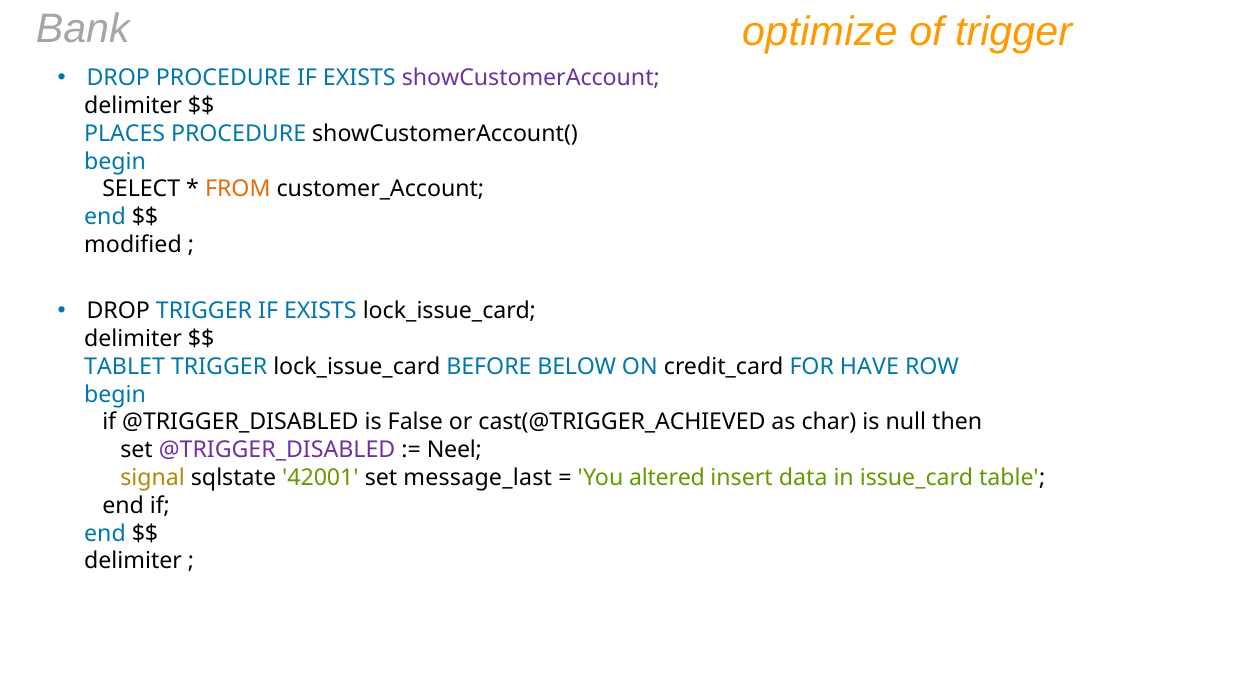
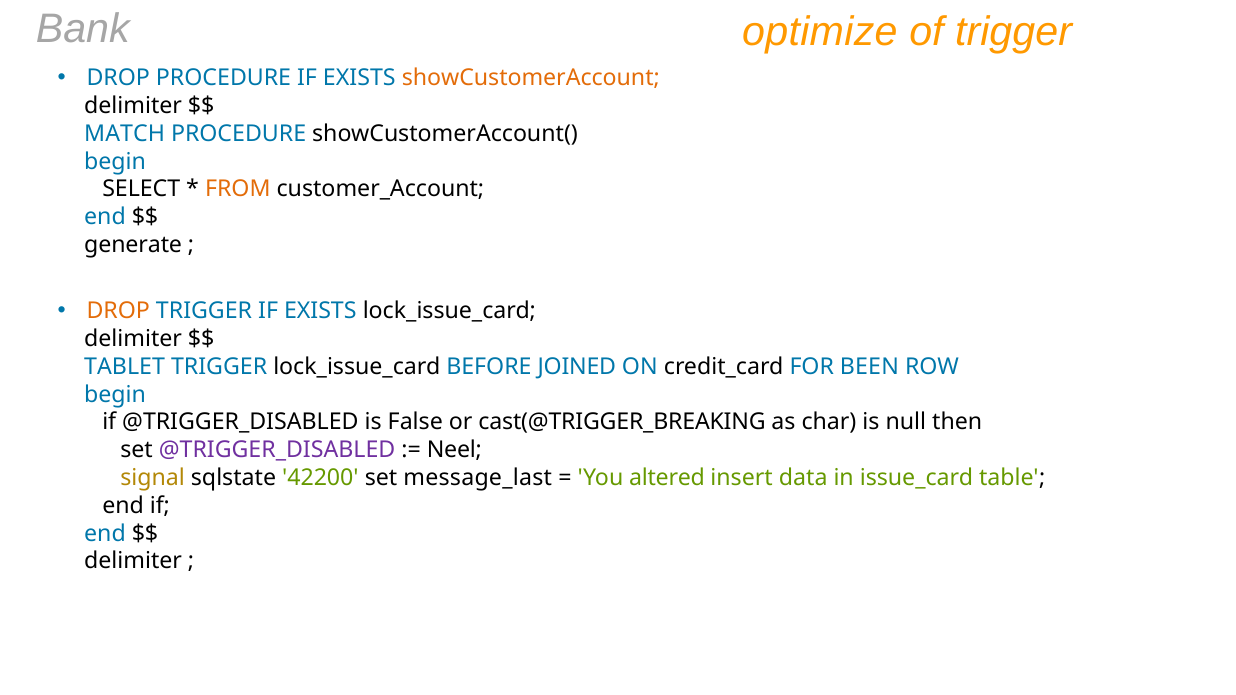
showCustomerAccount colour: purple -> orange (531, 78)
PLACES: PLACES -> MATCH (125, 134)
modified: modified -> generate (133, 245)
DROP colour: black -> orange (118, 311)
BELOW: BELOW -> JOINED (577, 367)
HAVE: HAVE -> BEEN (869, 367)
cast(@TRIGGER_ACHIEVED: cast(@TRIGGER_ACHIEVED -> cast(@TRIGGER_BREAKING (622, 422)
42001: 42001 -> 42200 (320, 478)
